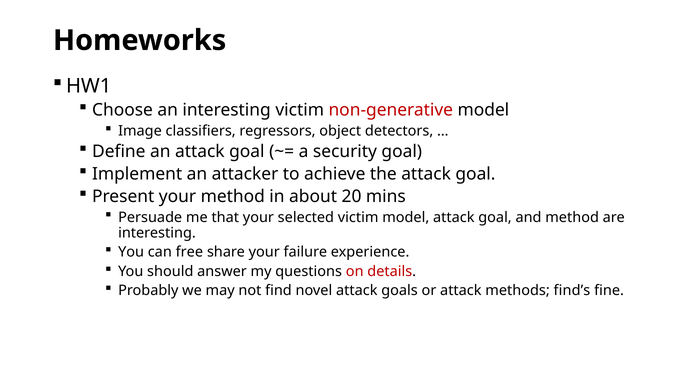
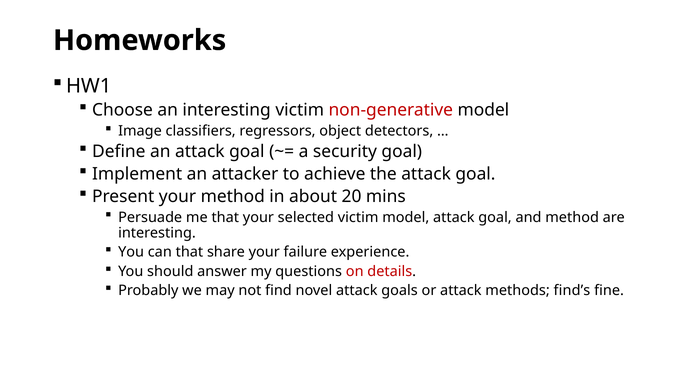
can free: free -> that (189, 252)
